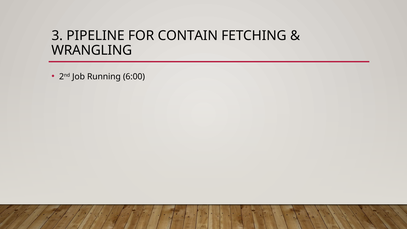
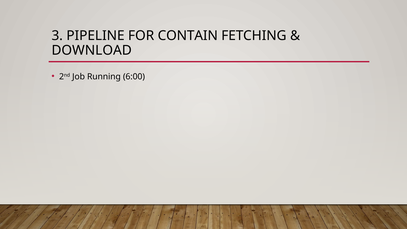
WRANGLING: WRANGLING -> DOWNLOAD (92, 50)
